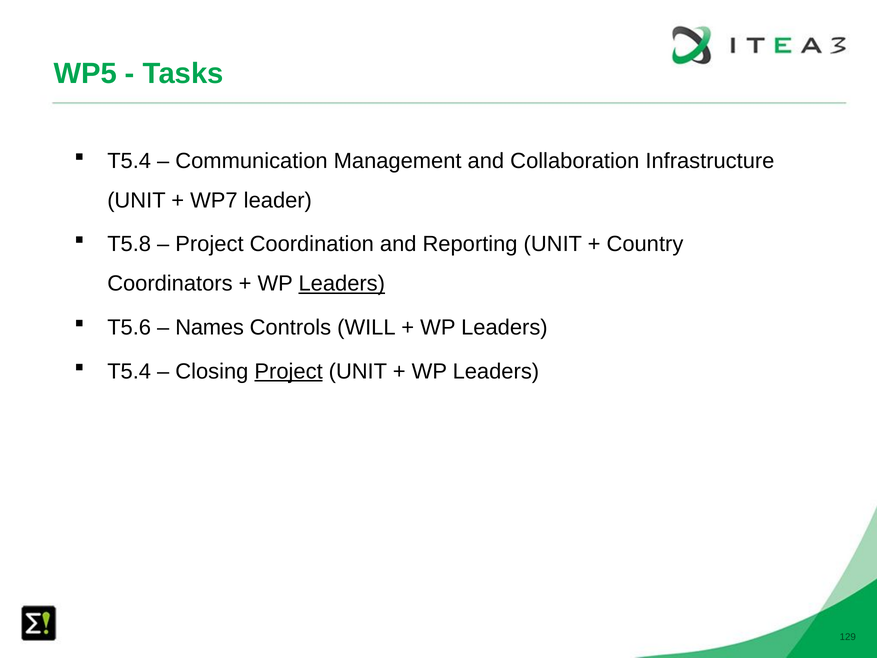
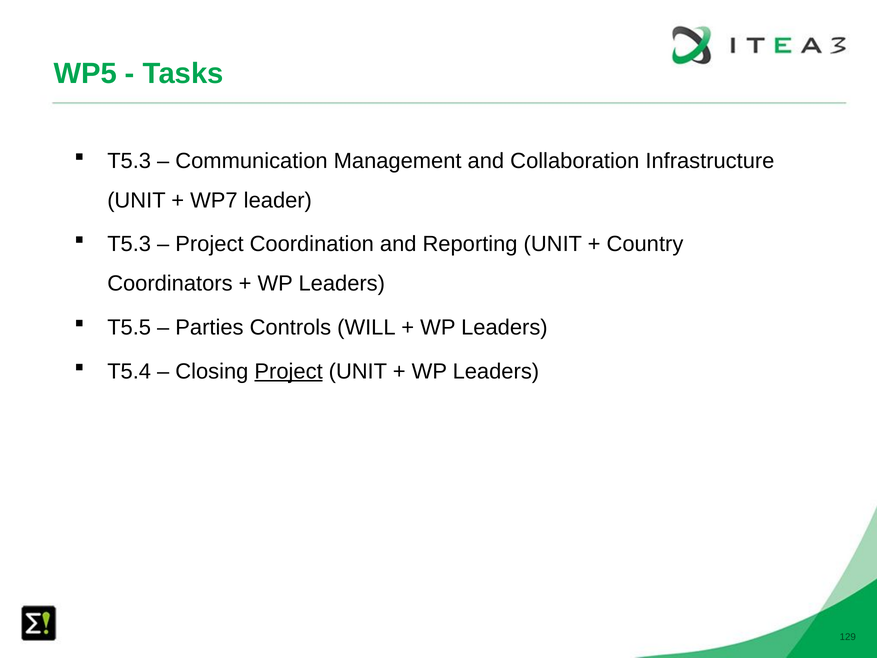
T5.4: T5.4 -> T5.3 (129, 161)
T5.8: T5.8 -> T5.3 (129, 244)
Leaders underline: present -> none (342, 284)
T5.6: T5.6 -> T5.5 (129, 327)
Names: Names -> Parties (209, 327)
